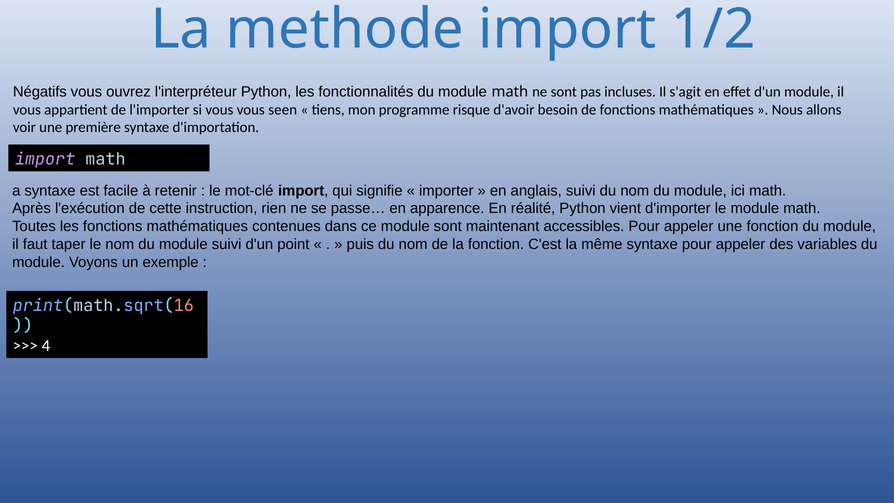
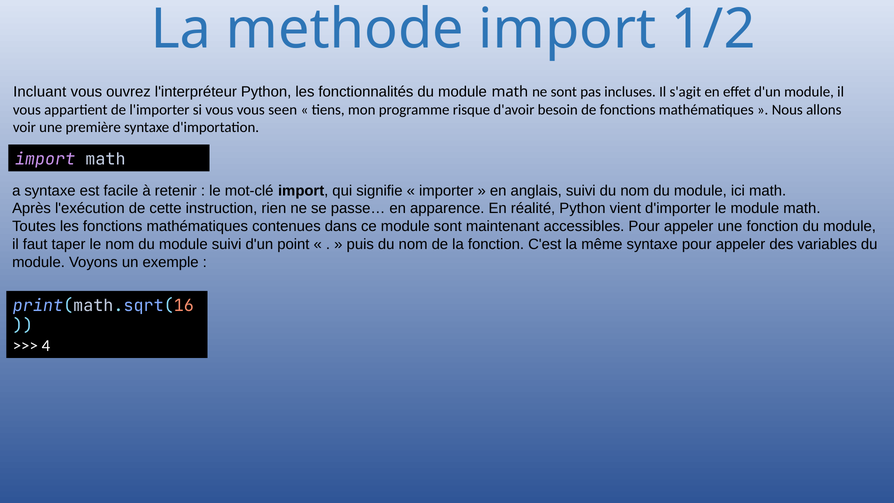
Négatifs: Négatifs -> Incluant (40, 92)
